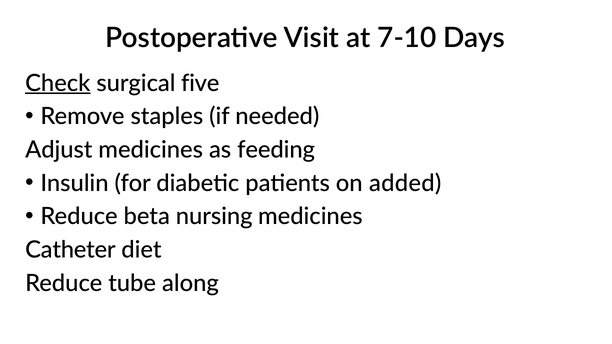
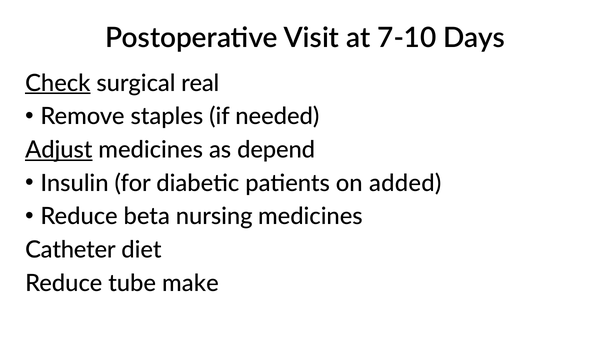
five: five -> real (200, 83)
Adjust underline: none -> present (59, 150)
feeding: feeding -> depend (276, 150)
along: along -> make (190, 283)
